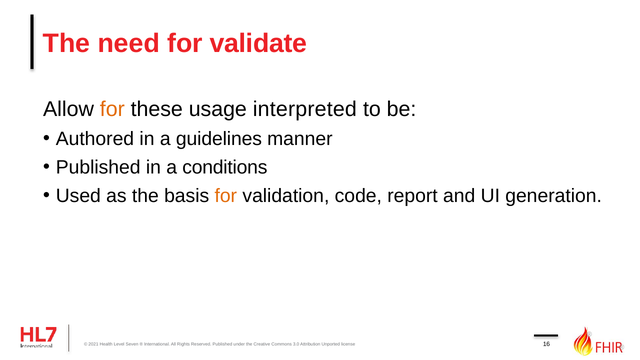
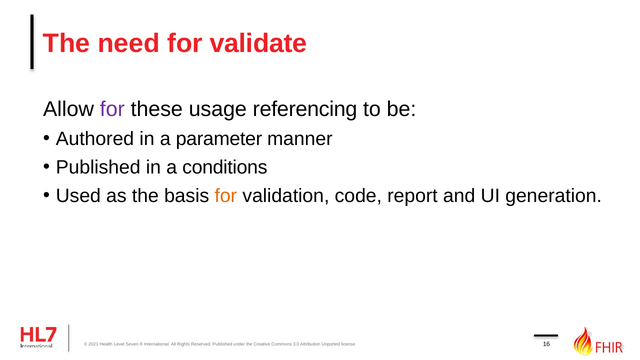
for colour: orange -> purple (112, 109)
interpreted: interpreted -> referencing (305, 109)
guidelines: guidelines -> parameter (219, 139)
